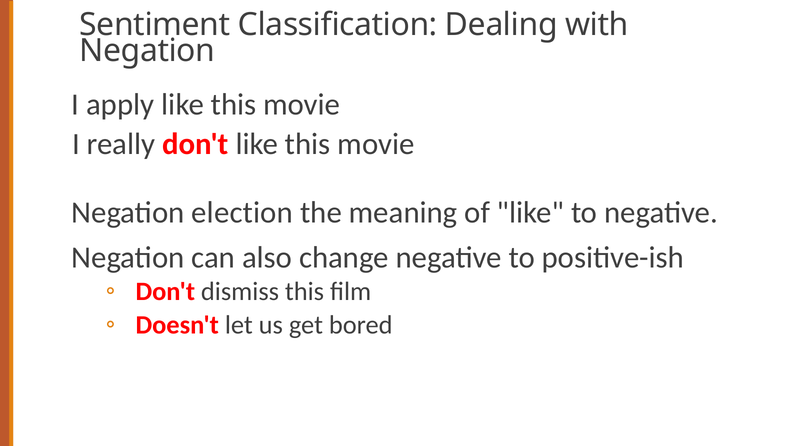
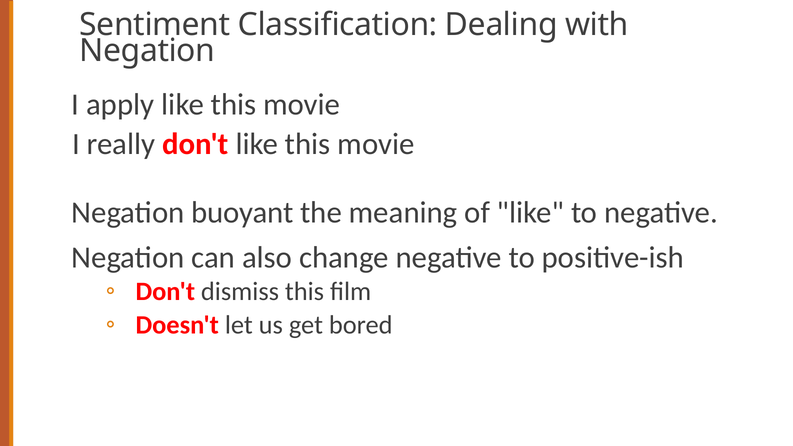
election: election -> buoyant (242, 213)
